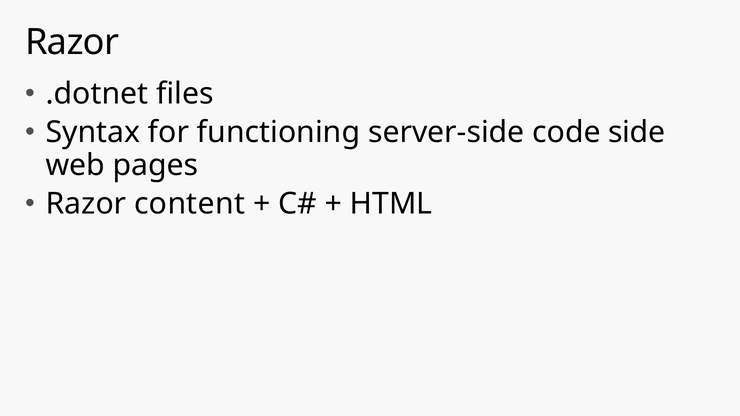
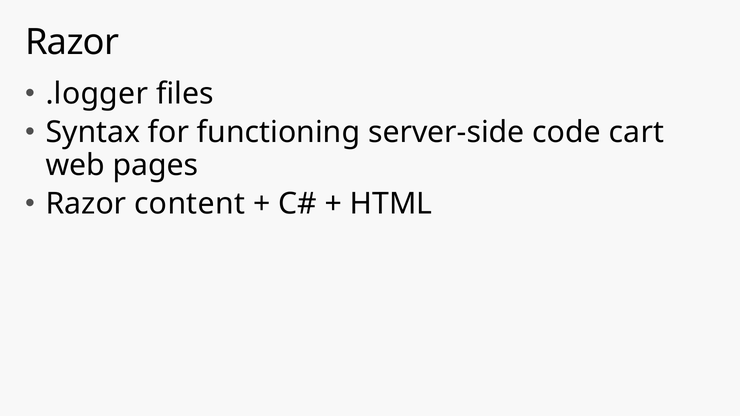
.dotnet: .dotnet -> .logger (97, 94)
side: side -> cart (636, 133)
